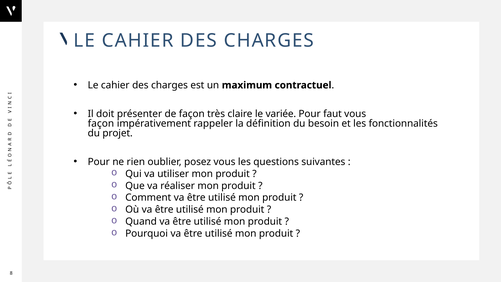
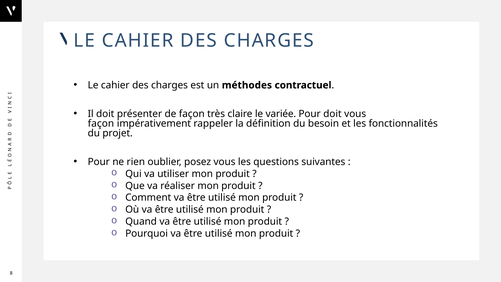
maximum: maximum -> méthodes (247, 85)
Pour faut: faut -> doit (332, 114)
